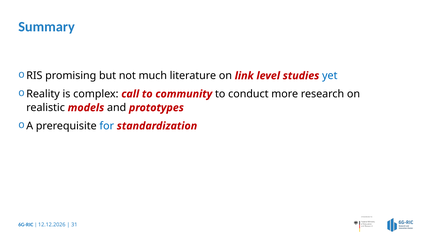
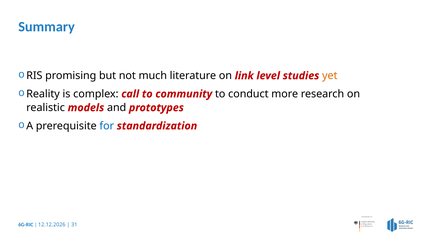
yet colour: blue -> orange (330, 76)
